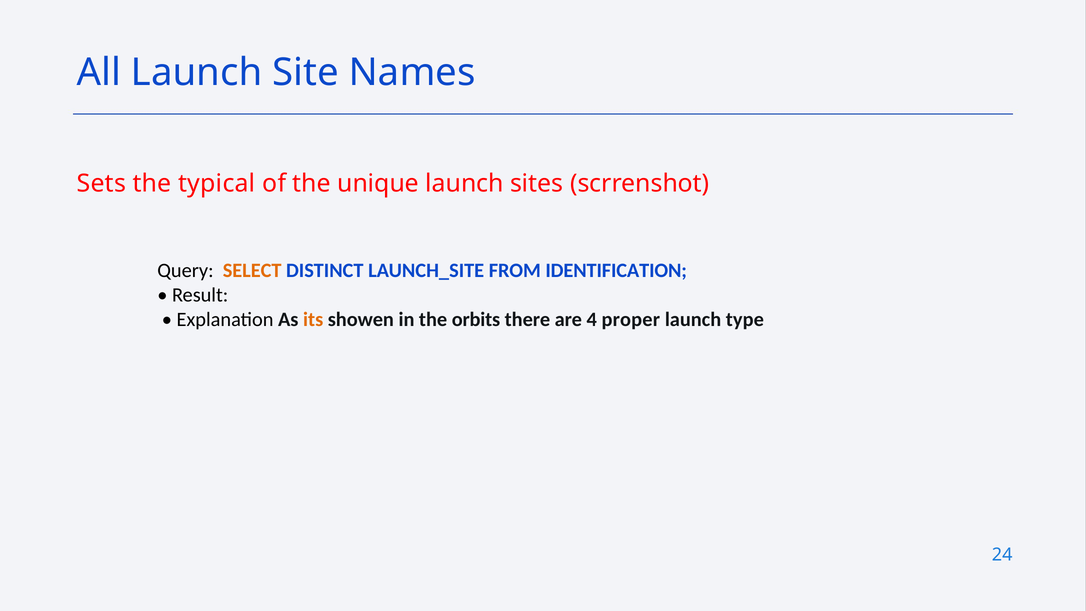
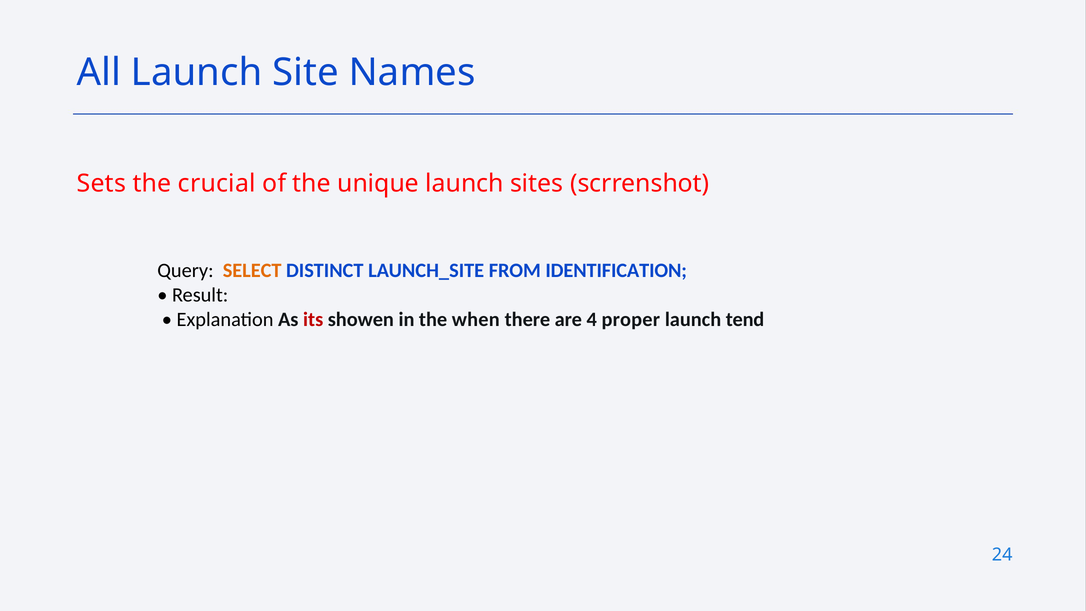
typical: typical -> crucial (217, 183)
its colour: orange -> red (313, 320)
orbits: orbits -> when (476, 320)
type: type -> tend (745, 320)
